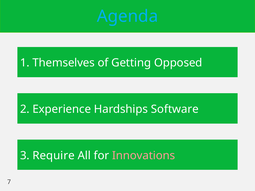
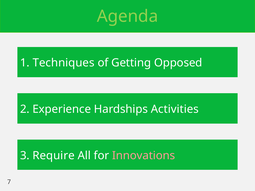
Agenda colour: light blue -> light green (127, 16)
Themselves: Themselves -> Techniques (64, 63)
Software: Software -> Activities (175, 109)
